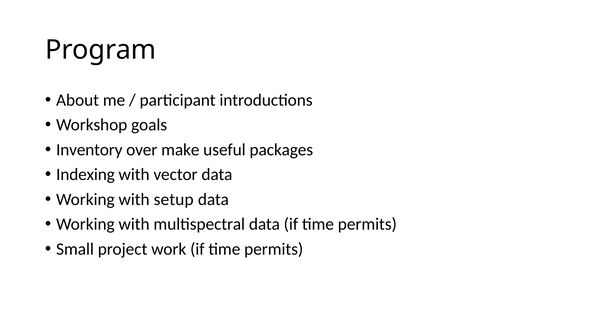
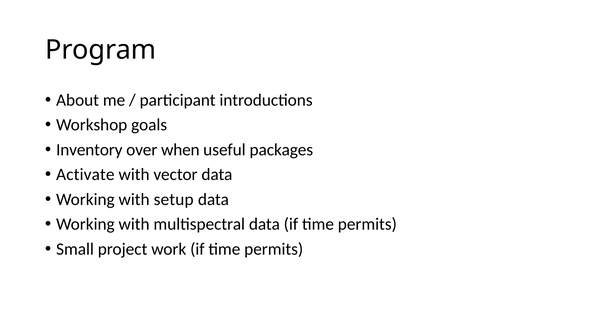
make: make -> when (180, 149)
Indexing: Indexing -> Activate (85, 174)
